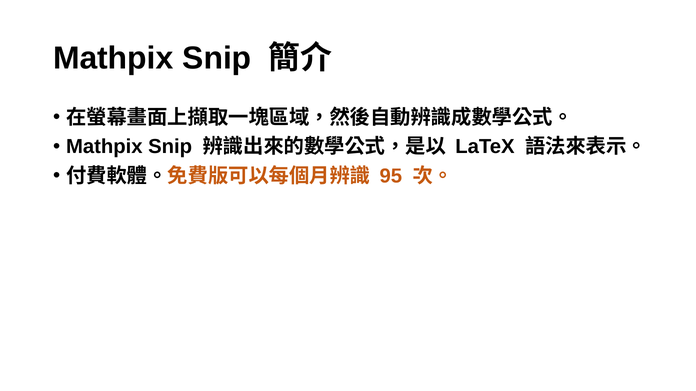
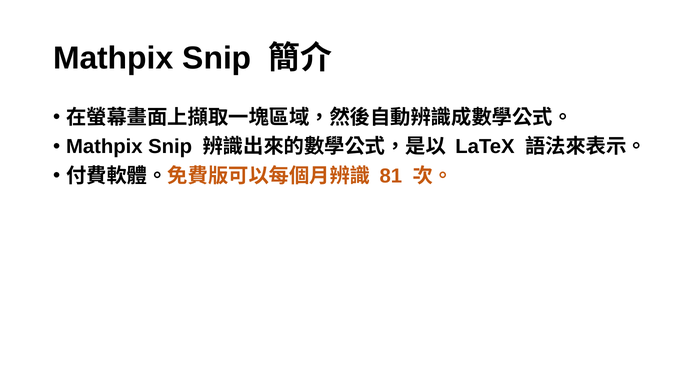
95: 95 -> 81 (391, 176)
